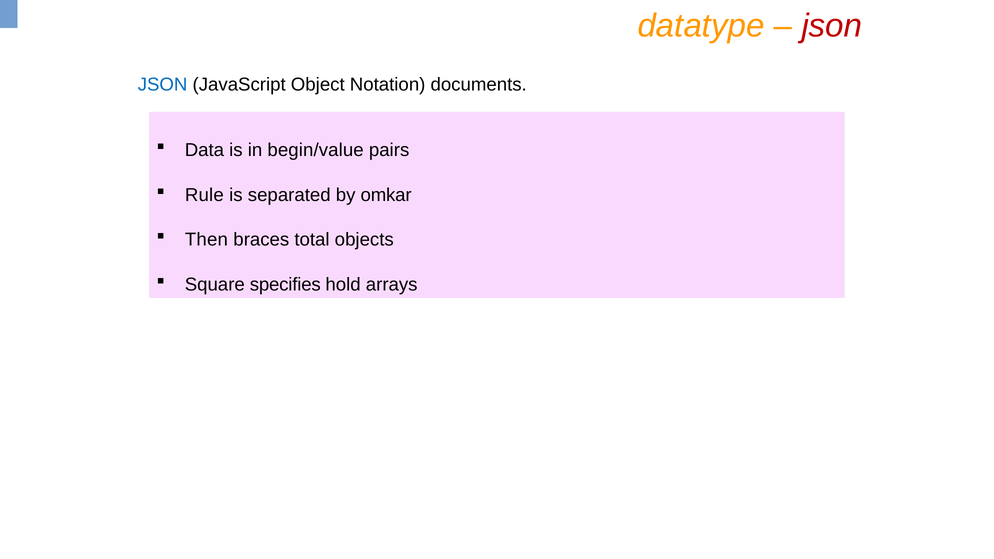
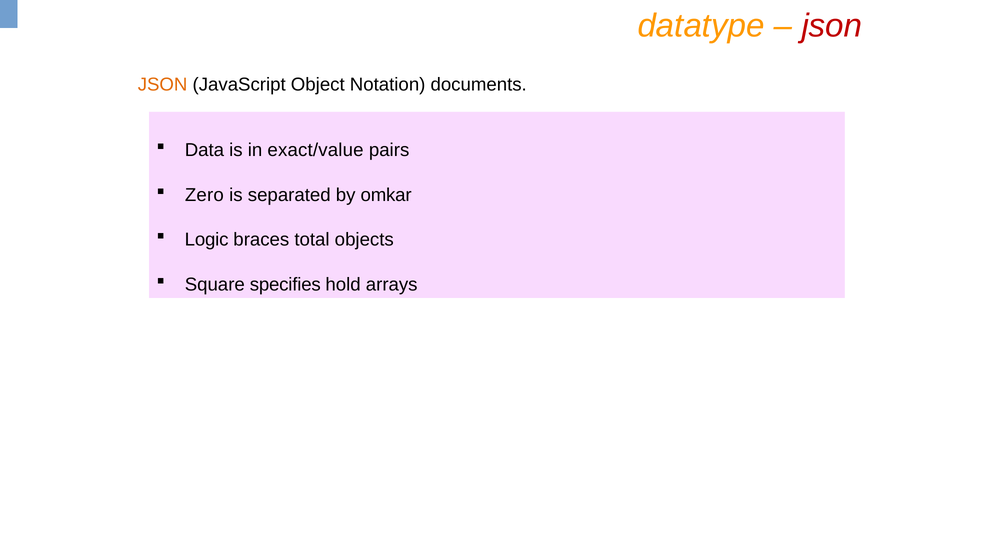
JSON colour: blue -> orange (163, 84)
begin/value: begin/value -> exact/value (316, 150)
Rule: Rule -> Zero (204, 195)
Then: Then -> Logic (207, 240)
